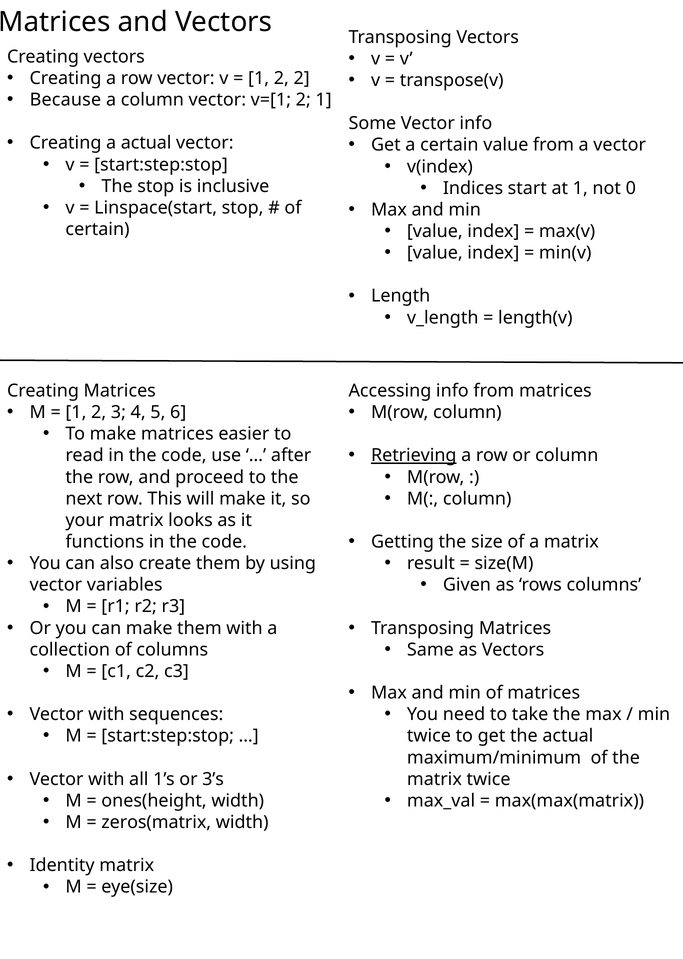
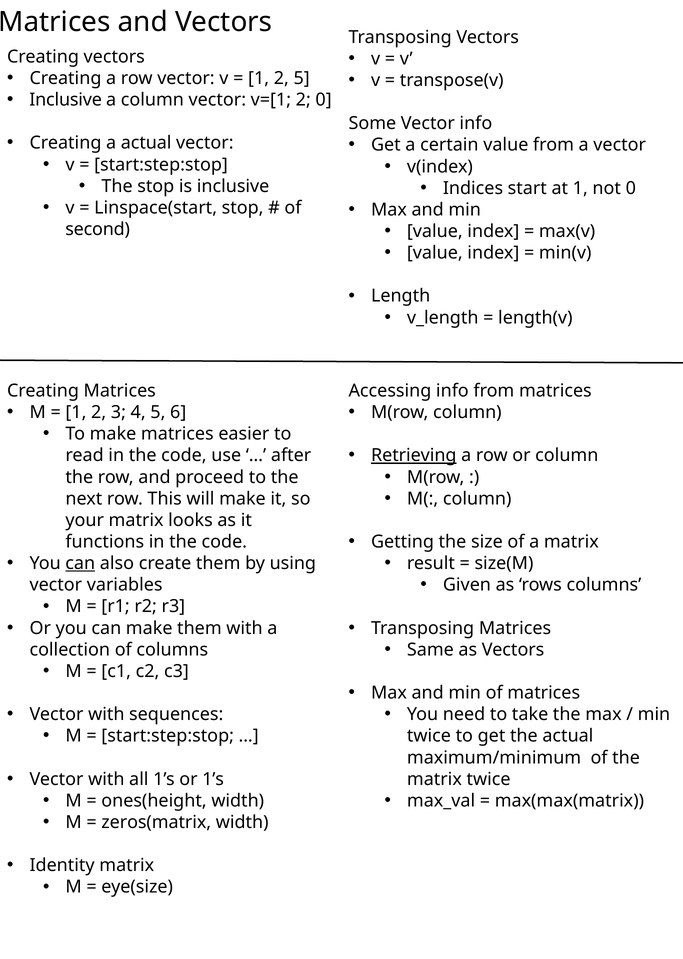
2 2: 2 -> 5 (302, 78)
Because: Because -> Inclusive (66, 100)
2 1: 1 -> 0 (324, 100)
certain: certain -> second (98, 229)
can underline: none -> present (80, 563)
or 3’s: 3’s -> 1’s (213, 779)
